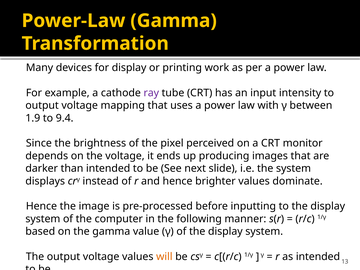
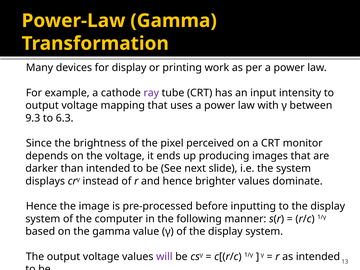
1.9: 1.9 -> 9.3 (33, 118)
9.4: 9.4 -> 6.3 (65, 118)
will colour: orange -> purple (164, 257)
